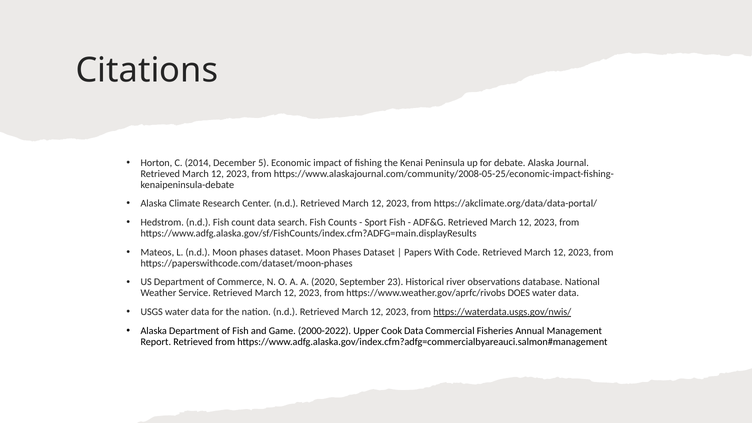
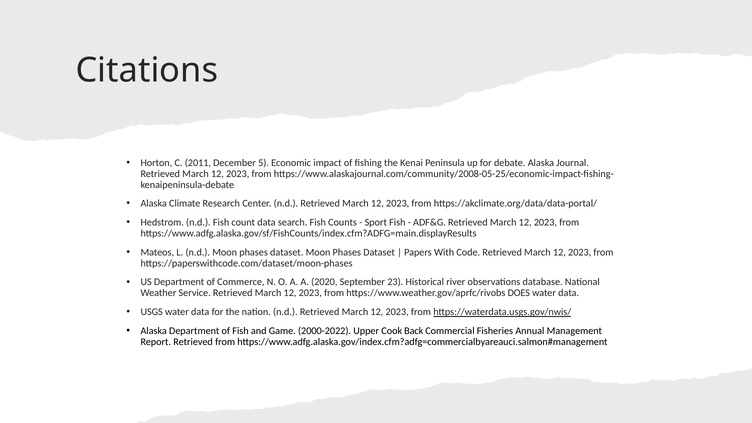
2014: 2014 -> 2011 (198, 163)
Cook Data: Data -> Back (414, 331)
